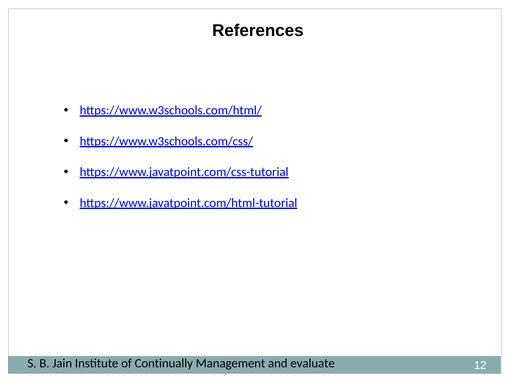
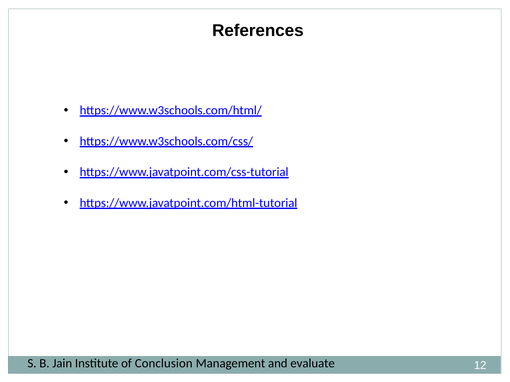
Continually: Continually -> Conclusion (164, 364)
